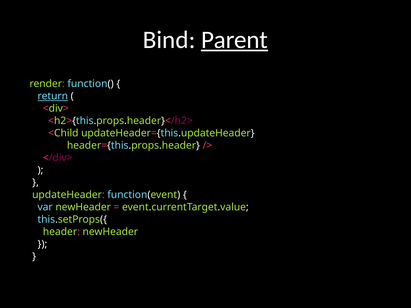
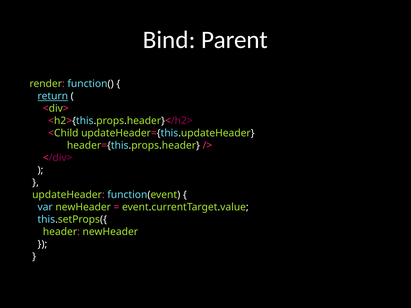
Parent underline: present -> none (235, 40)
